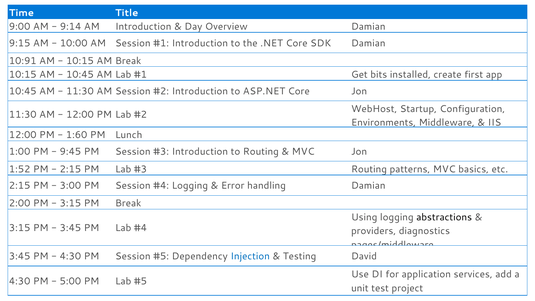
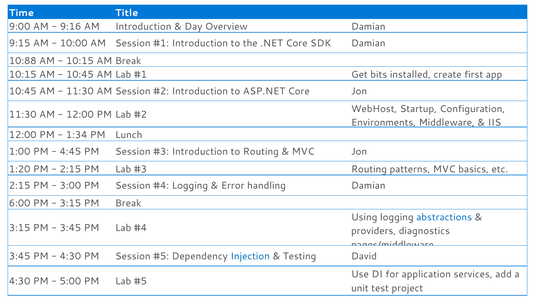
9:14: 9:14 -> 9:16 (71, 27)
10:91: 10:91 -> 10:88 (23, 61)
1:60: 1:60 -> 1:34 (77, 135)
9:45: 9:45 -> 4:45 (70, 151)
1:52: 1:52 -> 1:20 (20, 169)
2:00: 2:00 -> 6:00 (20, 203)
abstractions colour: black -> blue (444, 217)
